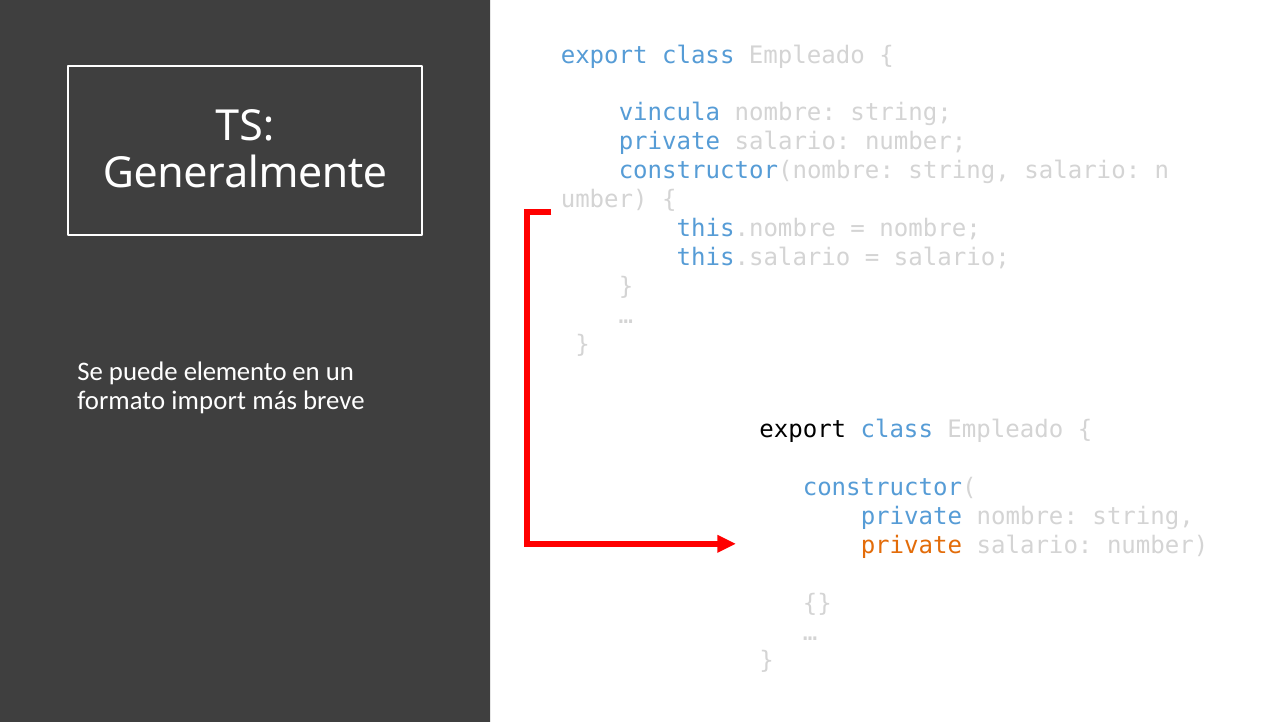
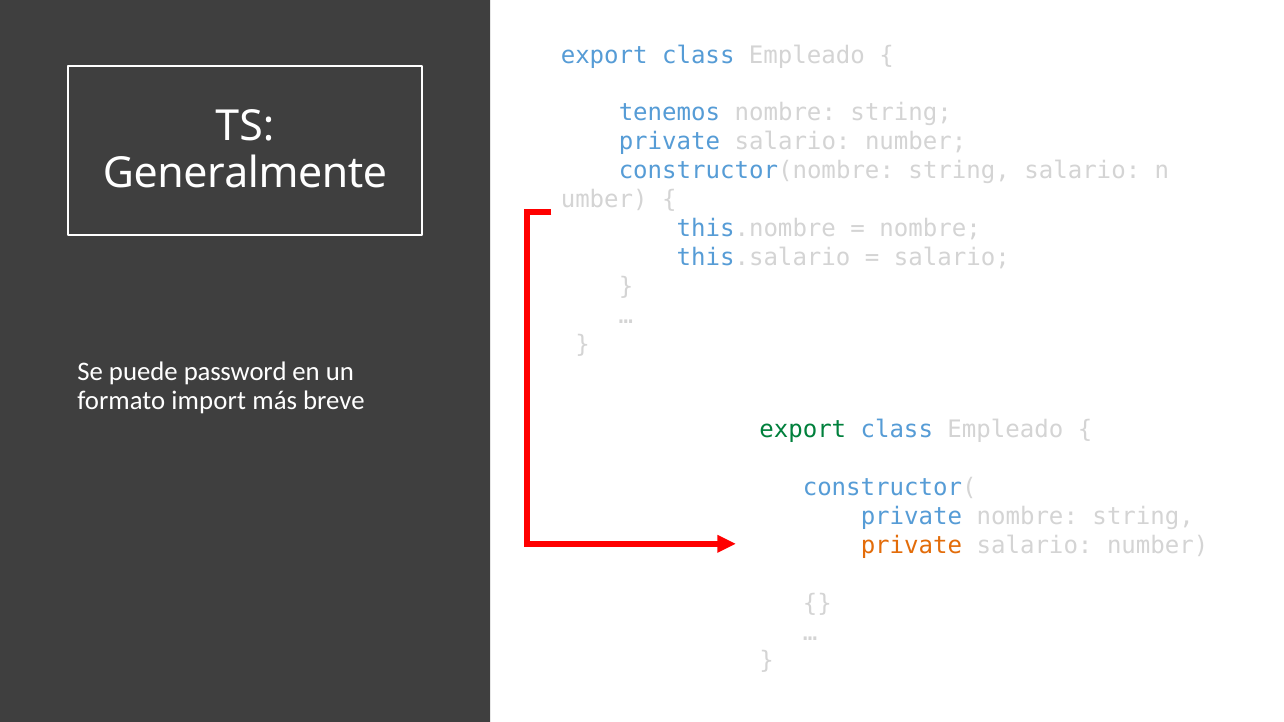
vincula: vincula -> tenemos (669, 113)
elemento: elemento -> password (235, 372)
export colour: black -> green (803, 430)
